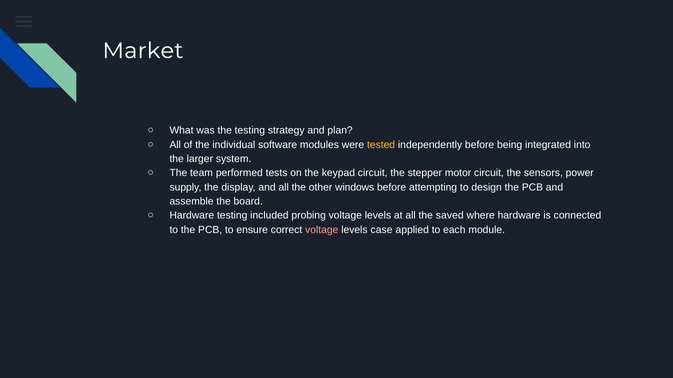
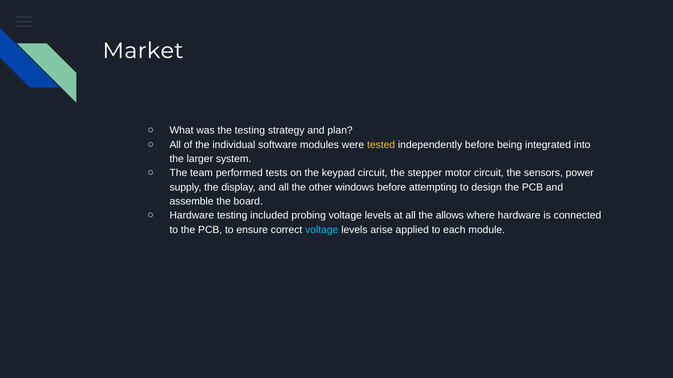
saved: saved -> allows (450, 216)
voltage colour: pink -> light blue (322, 230)
case: case -> arise (382, 230)
